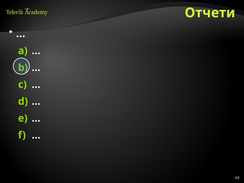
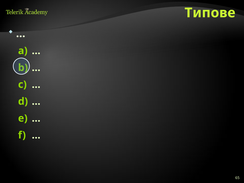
Отчети: Отчети -> Типове (210, 13)
